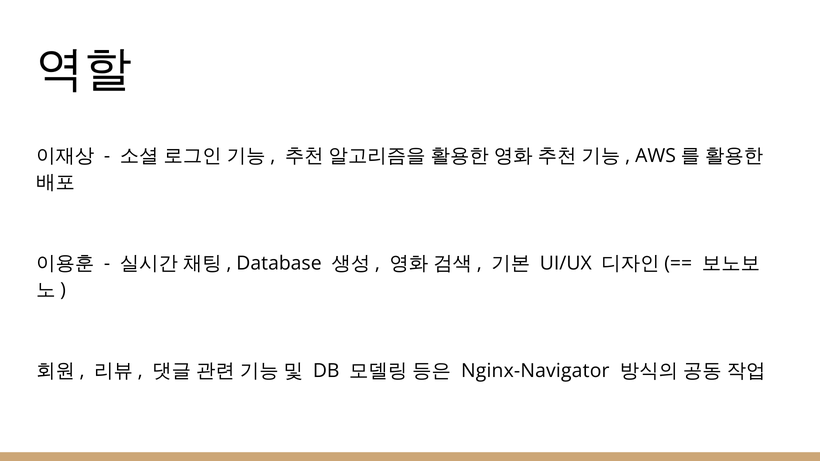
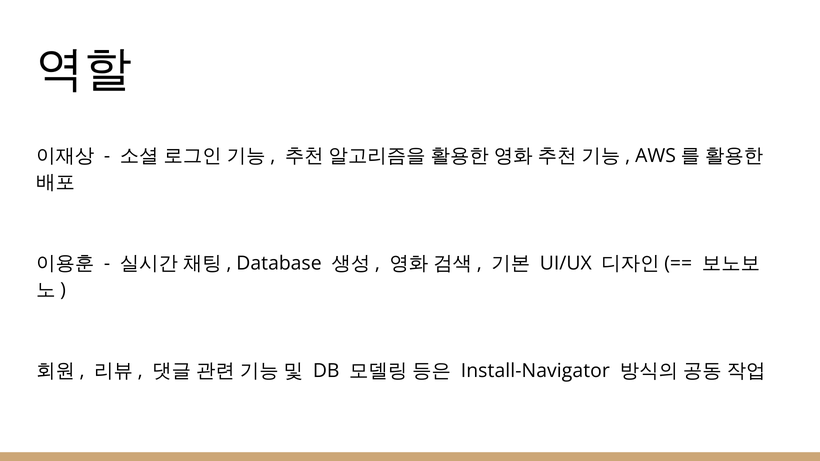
Nginx-Navigator: Nginx-Navigator -> Install-Navigator (535, 371)
